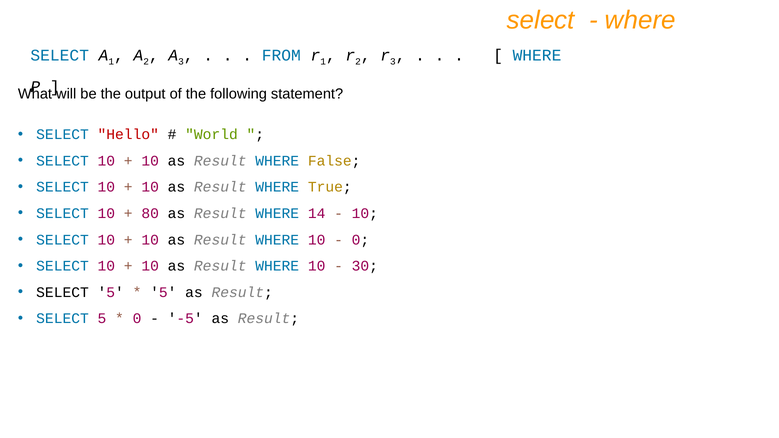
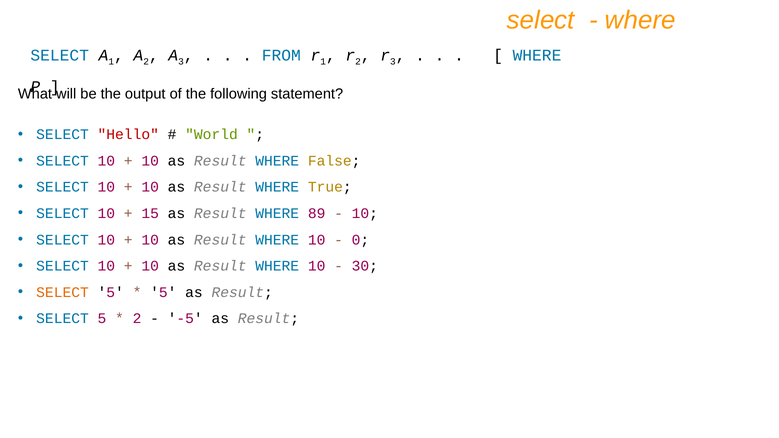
80: 80 -> 15 (150, 214)
14: 14 -> 89 (317, 214)
SELECT colour: black -> orange (63, 292)
0: 0 -> 2 (137, 319)
